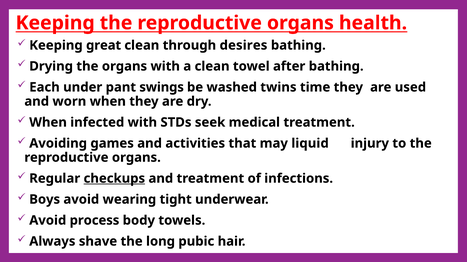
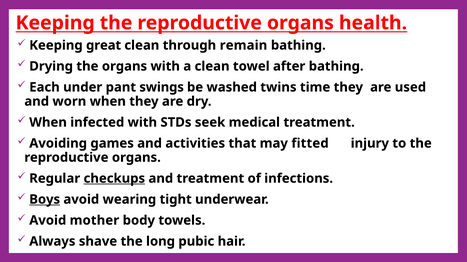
desires: desires -> remain (243, 45)
liquid: liquid -> fitted (310, 144)
Boys underline: none -> present (45, 200)
process: process -> mother (94, 221)
